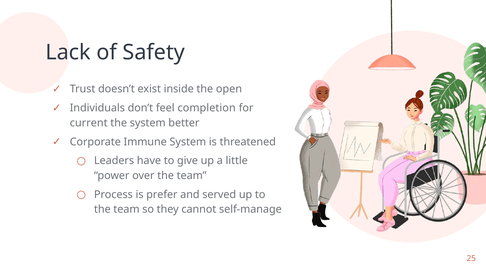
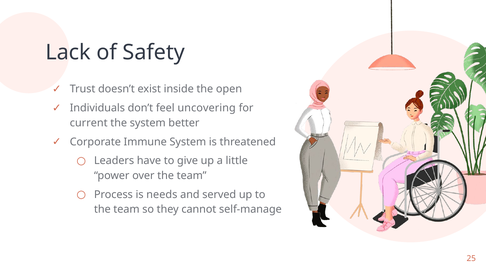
completion: completion -> uncovering (207, 108)
prefer: prefer -> needs (162, 195)
